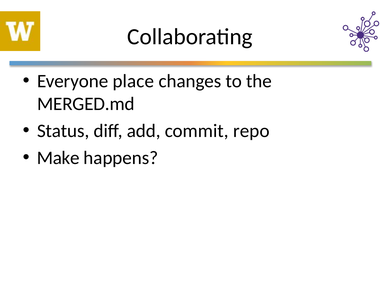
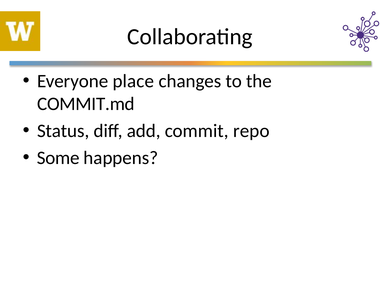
MERGED.md: MERGED.md -> COMMIT.md (86, 104)
Make: Make -> Some (58, 158)
